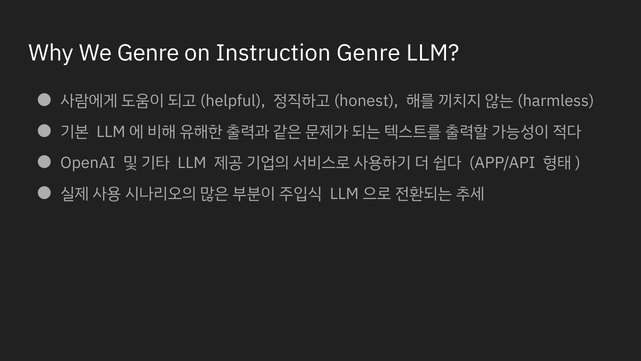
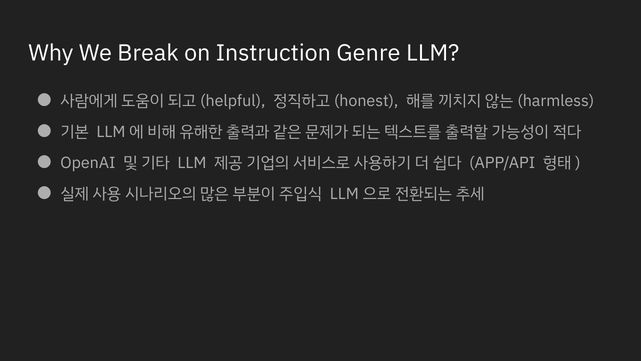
We Genre: Genre -> Break (148, 53)
